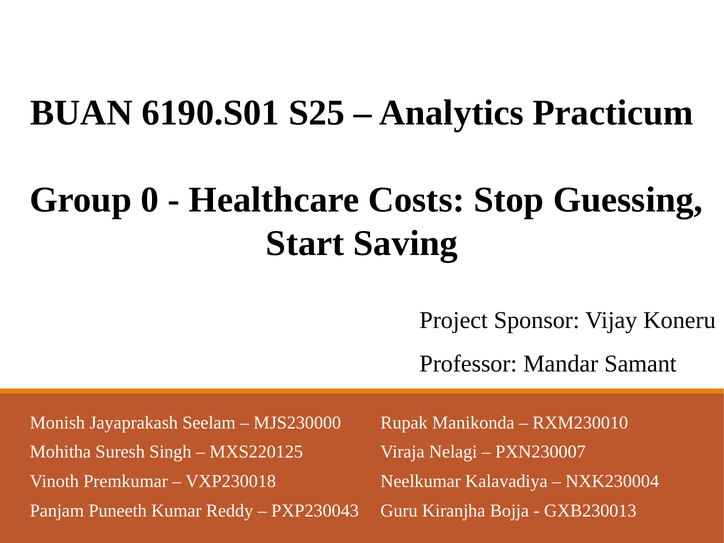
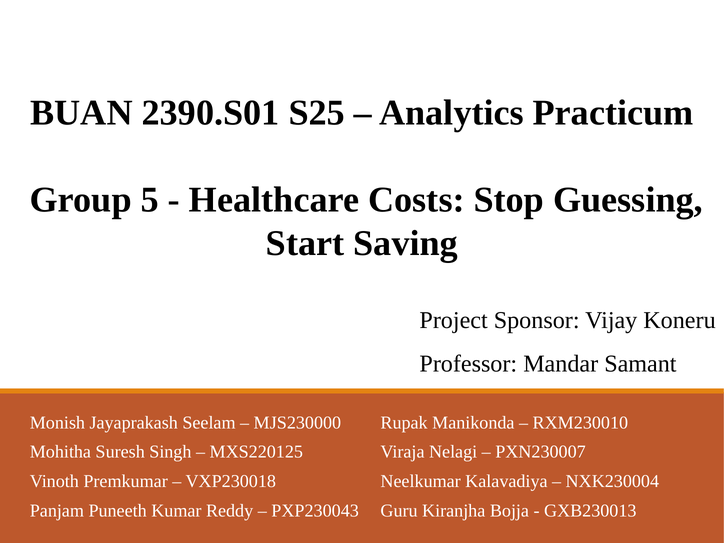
6190.S01: 6190.S01 -> 2390.S01 (211, 113)
0: 0 -> 5 (150, 200)
